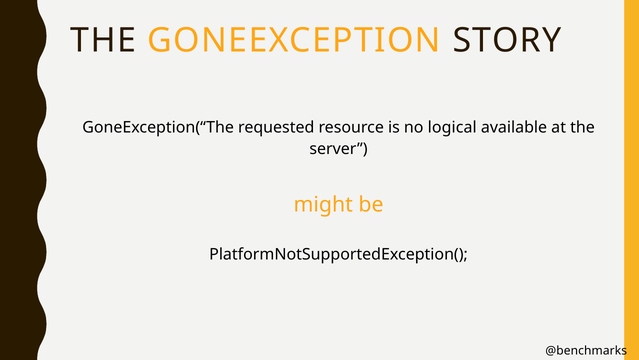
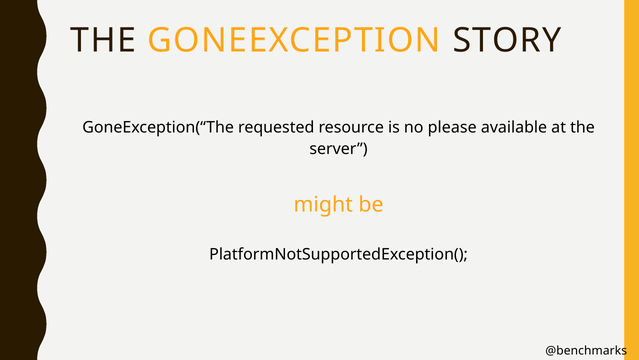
logical: logical -> please (452, 127)
